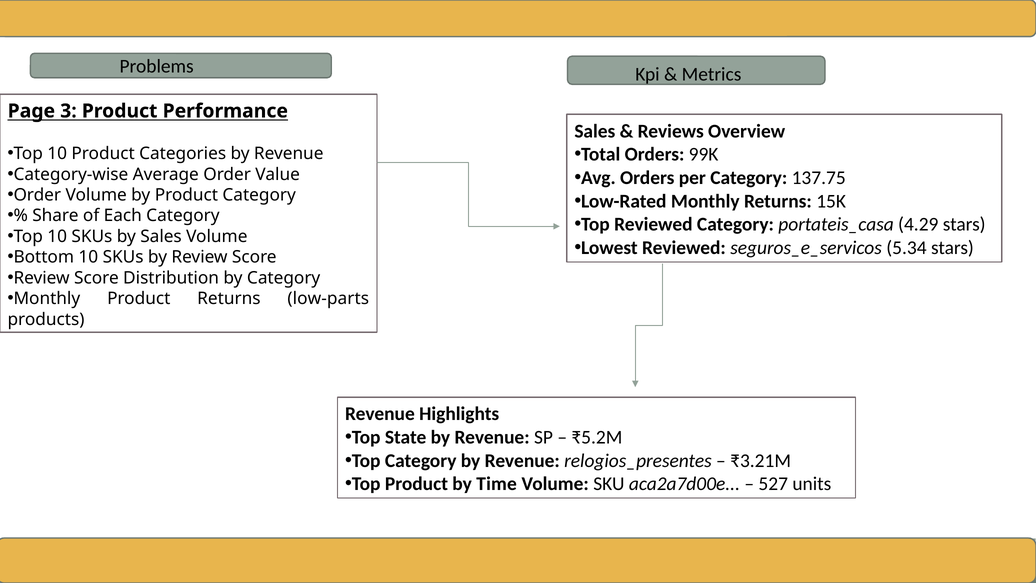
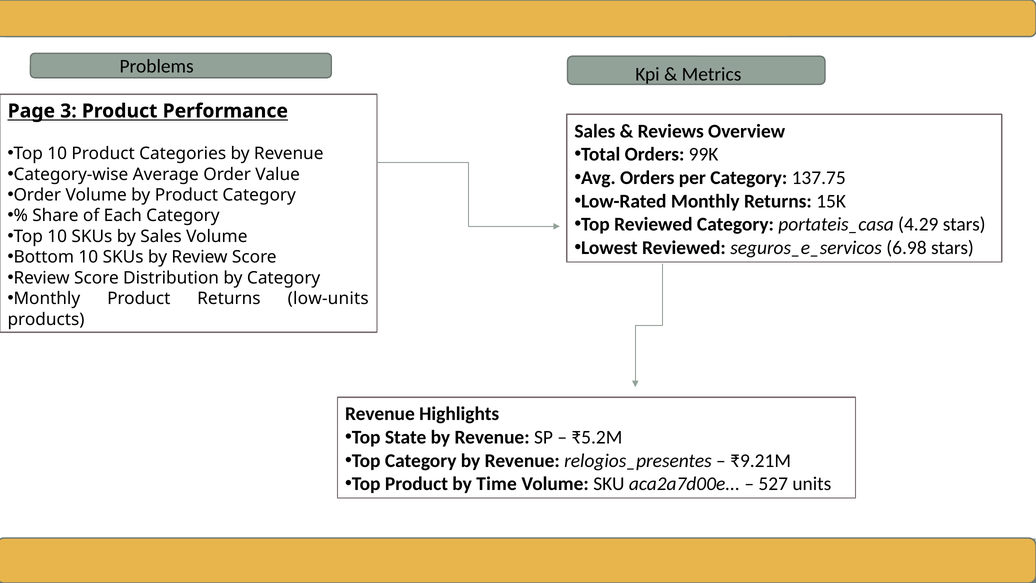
5.34: 5.34 -> 6.98 (906, 248)
low-parts: low-parts -> low-units (328, 298)
₹3.21M: ₹3.21M -> ₹9.21M (761, 460)
